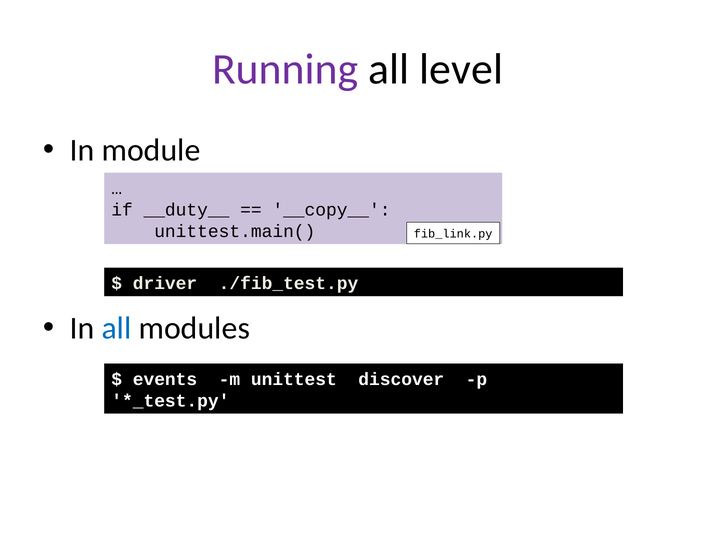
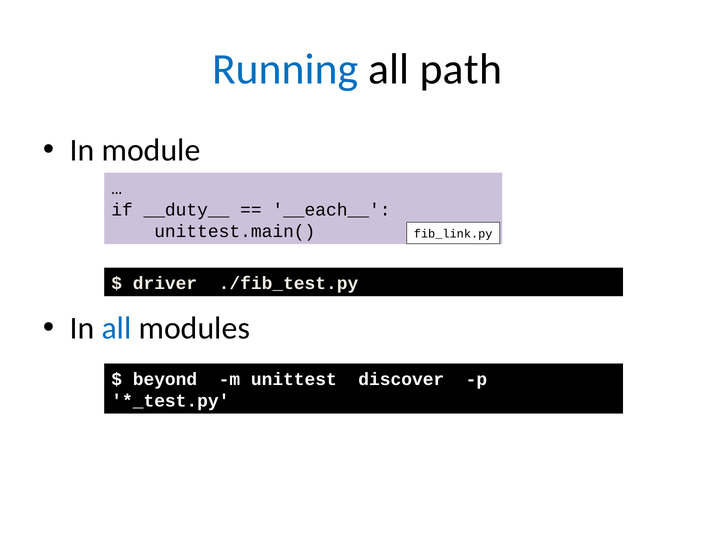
Running colour: purple -> blue (285, 69)
level: level -> path (461, 69)
__copy__: __copy__ -> __each__ (331, 210)
events: events -> beyond (165, 379)
